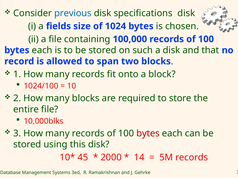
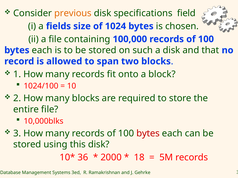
previous colour: blue -> orange (73, 13)
specifications disk: disk -> field (186, 13)
45: 45 -> 36 (83, 158)
14: 14 -> 18 (139, 158)
